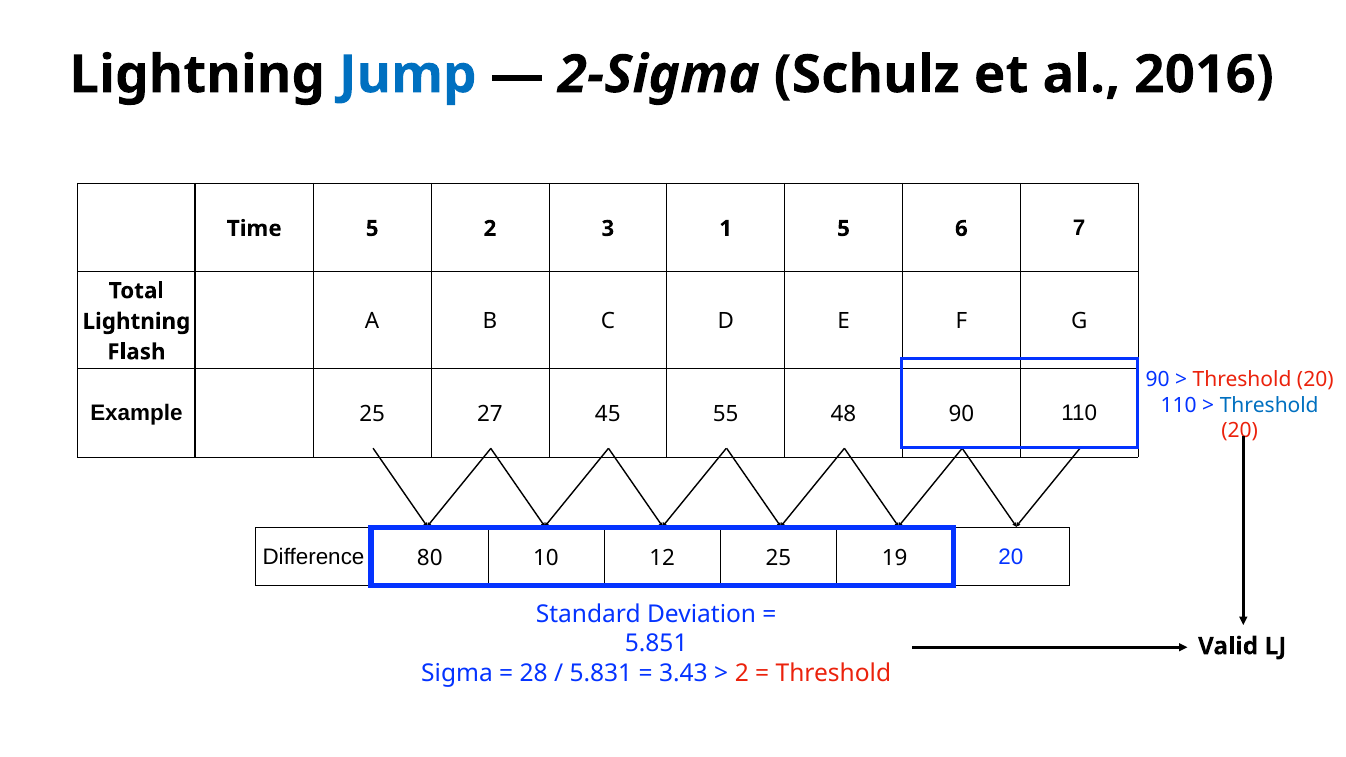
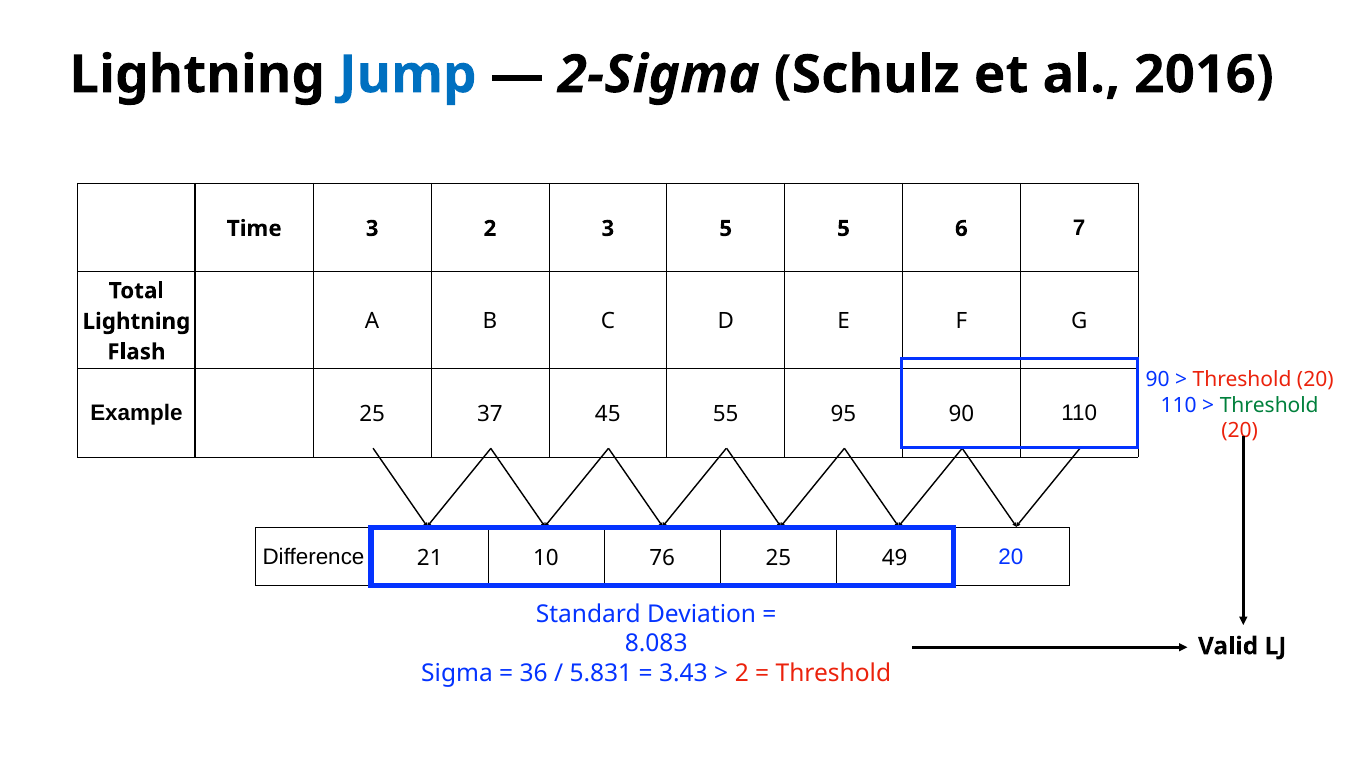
Time 5: 5 -> 3 (372, 229)
3 1: 1 -> 5 (726, 229)
Threshold colour: blue -> green (1269, 405)
27: 27 -> 37 (490, 414)
48: 48 -> 95 (843, 414)
80: 80 -> 21 (430, 558)
12: 12 -> 76 (662, 558)
19: 19 -> 49 (895, 558)
5.851: 5.851 -> 8.083 (656, 643)
28: 28 -> 36 (534, 674)
